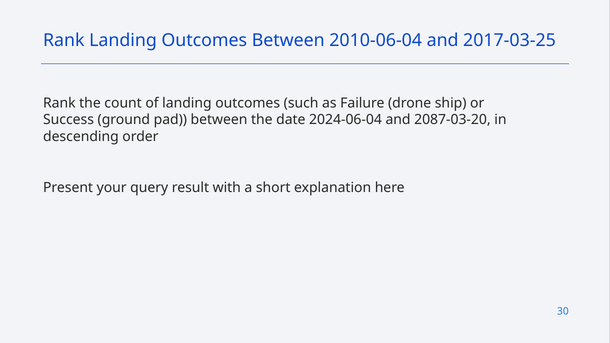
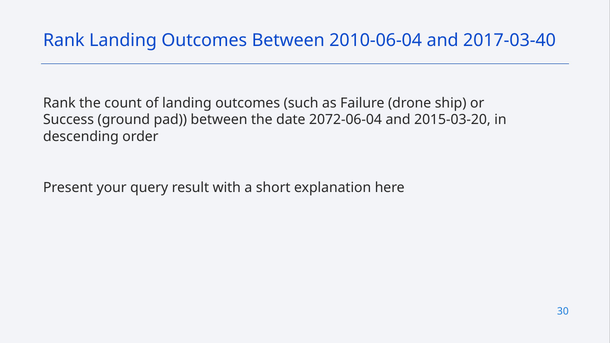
2017-03-25: 2017-03-25 -> 2017-03-40 (509, 41)
2024-06-04: 2024-06-04 -> 2072-06-04 (346, 120)
2087-03-20: 2087-03-20 -> 2015-03-20 (452, 120)
